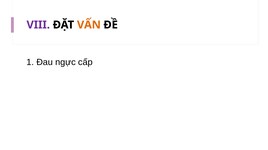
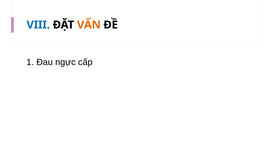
VIII colour: purple -> blue (38, 25)
